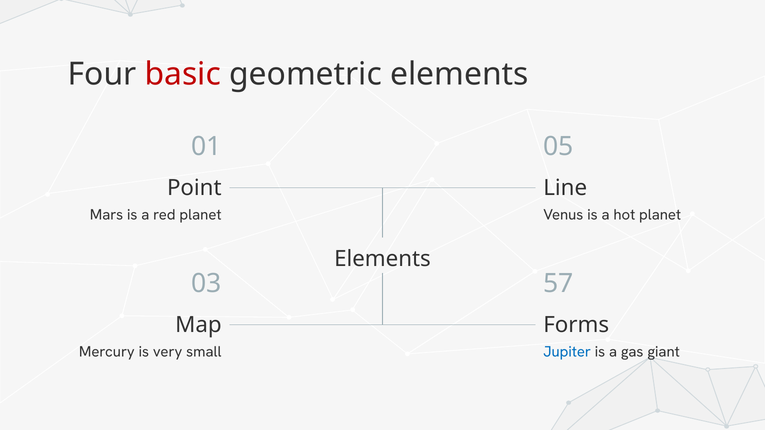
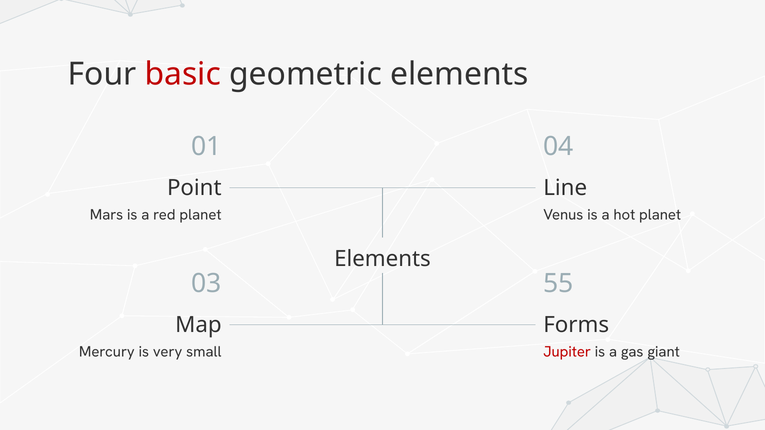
05: 05 -> 04 (559, 147)
57: 57 -> 55 (559, 284)
Jupiter colour: blue -> red (567, 352)
